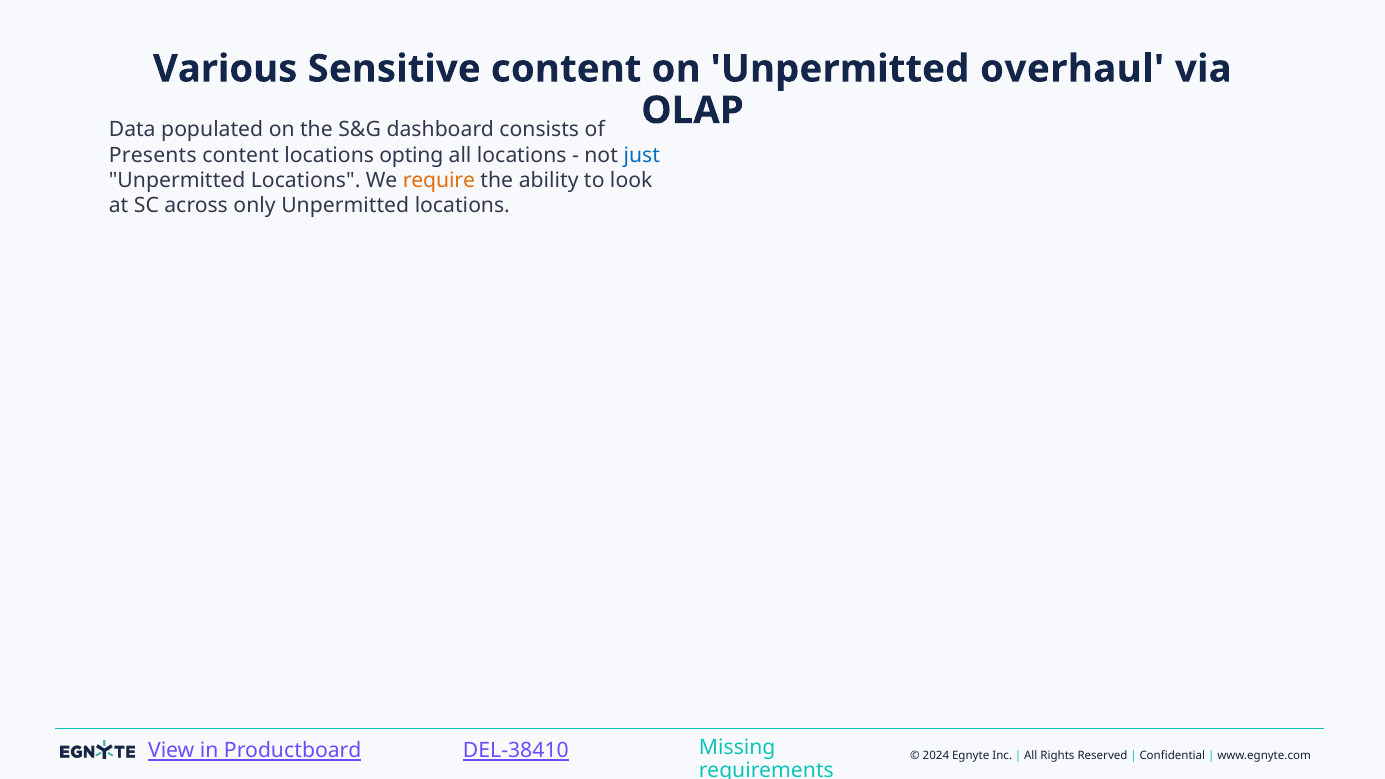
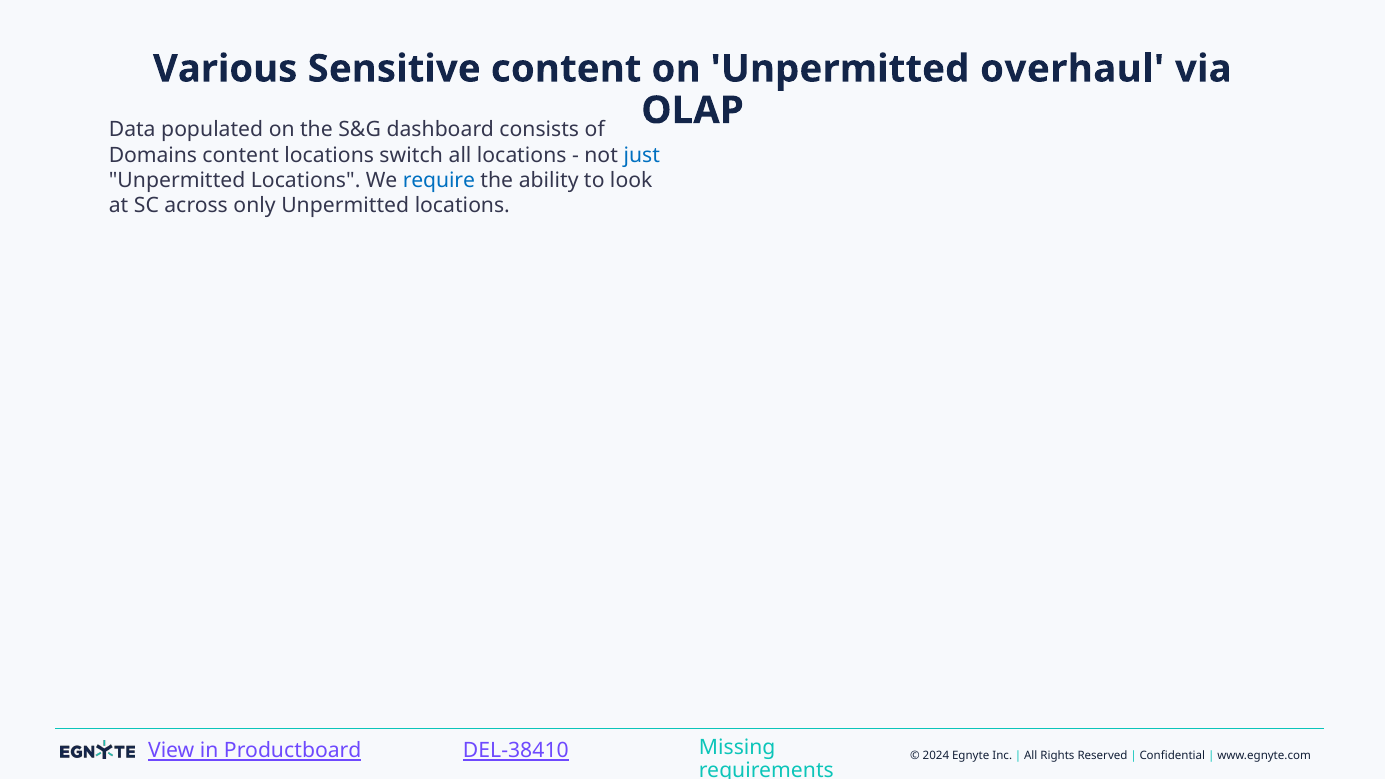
Presents: Presents -> Domains (153, 155)
opting: opting -> switch (411, 155)
require colour: orange -> blue (439, 180)
